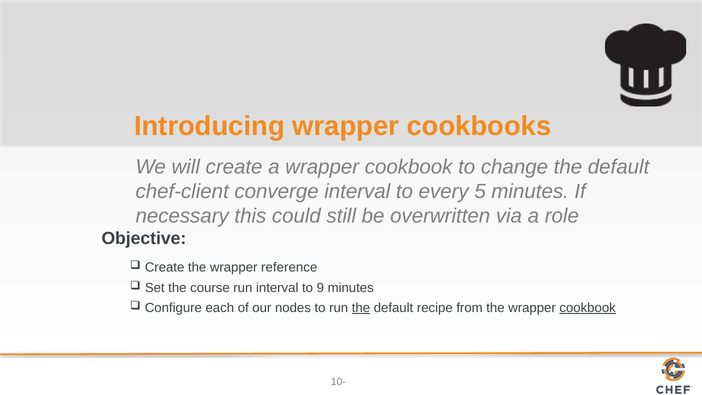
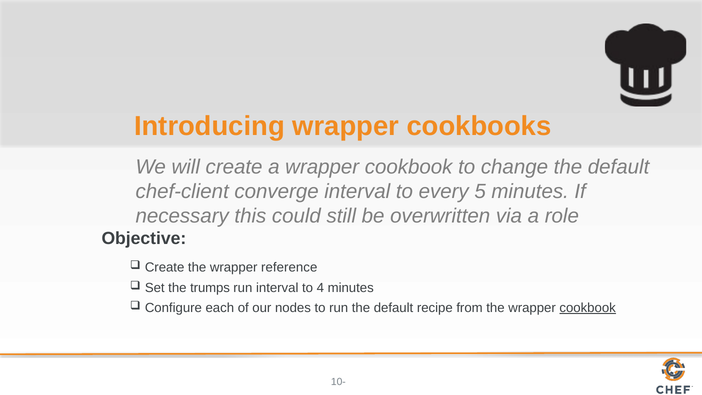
course: course -> trumps (210, 288)
9: 9 -> 4 (320, 288)
the underline: present -> none (361, 308)
